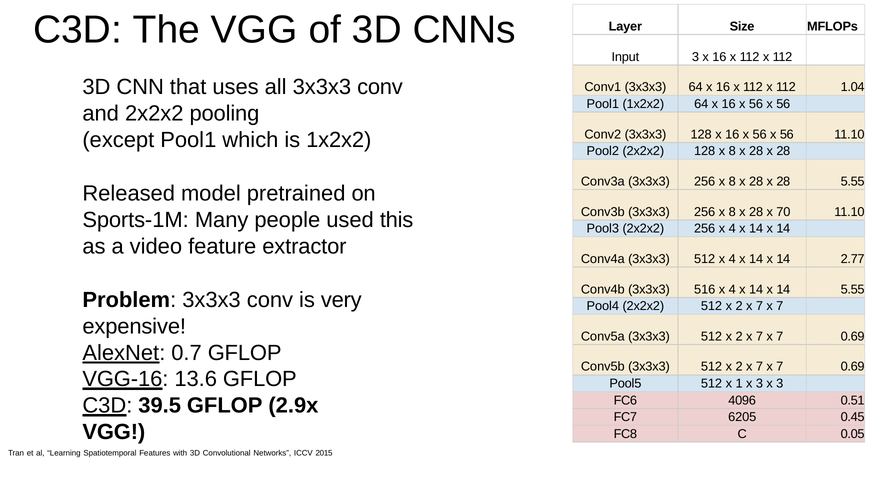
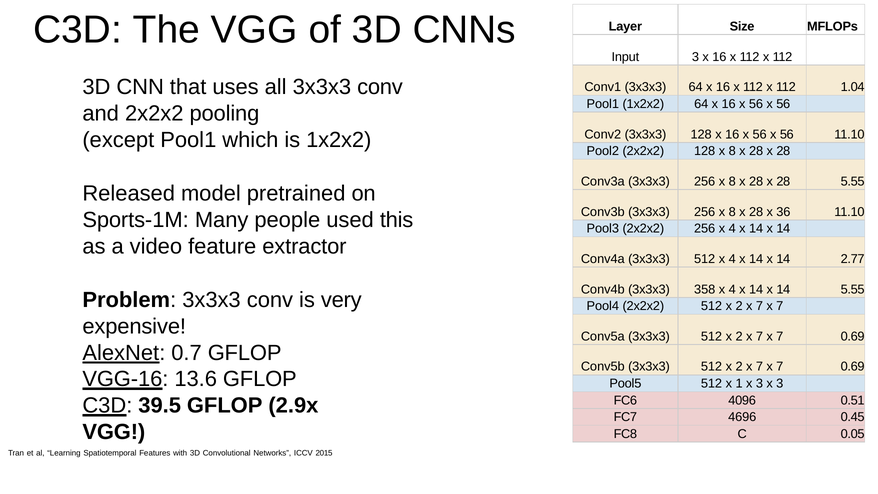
70: 70 -> 36 (783, 212)
516: 516 -> 358 (705, 289)
6205: 6205 -> 4696 (742, 417)
